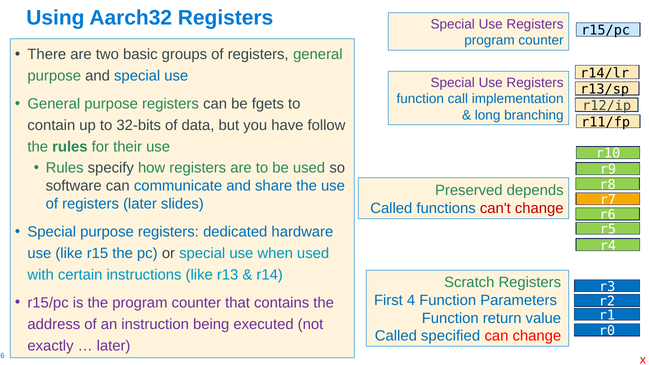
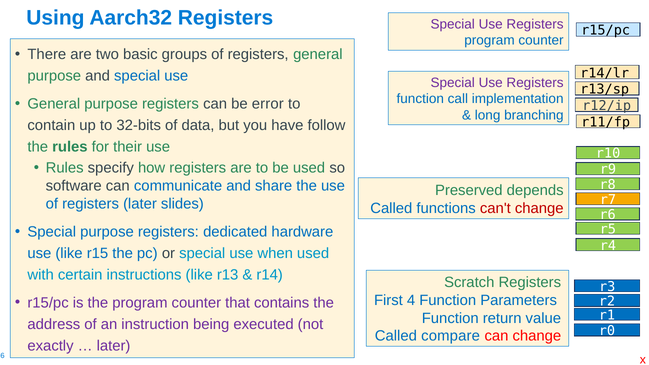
fgets: fgets -> error (268, 104)
specified: specified -> compare (451, 336)
